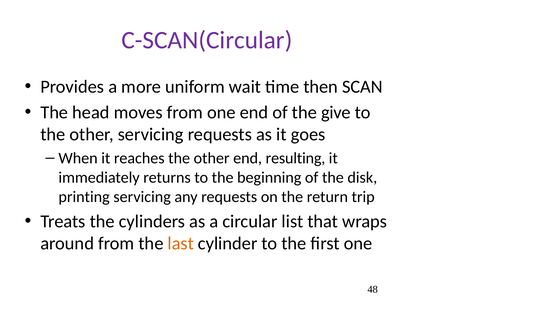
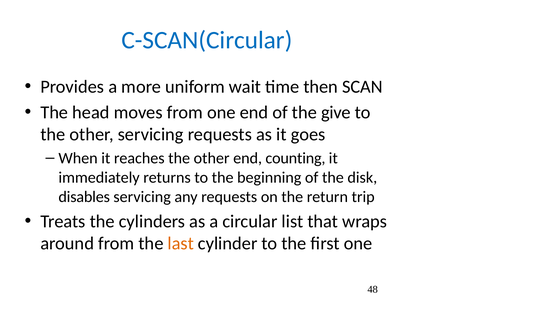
C-SCAN(Circular colour: purple -> blue (207, 40)
resulting: resulting -> counting (295, 158)
printing: printing -> disables (84, 197)
